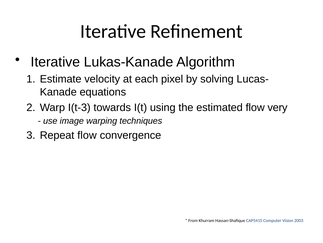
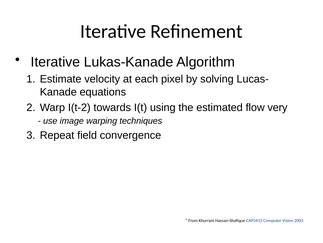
I(t-3: I(t-3 -> I(t-2 (79, 107)
Repeat flow: flow -> field (87, 135)
